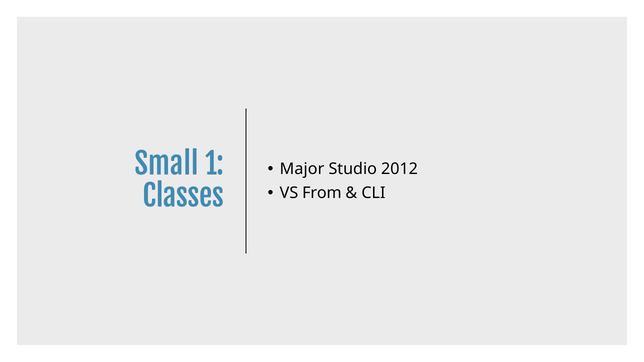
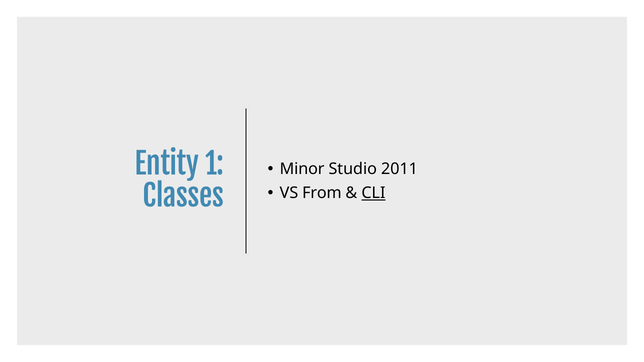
Small: Small -> Entity (167, 165)
Major: Major -> Minor (302, 169)
2012: 2012 -> 2011 (400, 169)
CLI underline: none -> present (373, 193)
